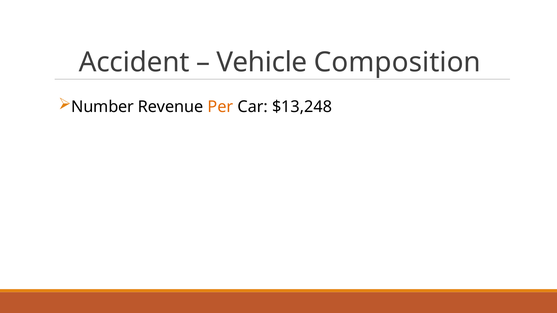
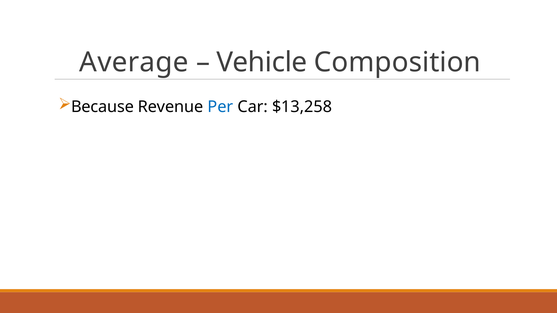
Accident: Accident -> Average (134, 62)
Number: Number -> Because (103, 107)
Per colour: orange -> blue (220, 107)
$13,248: $13,248 -> $13,258 (302, 107)
